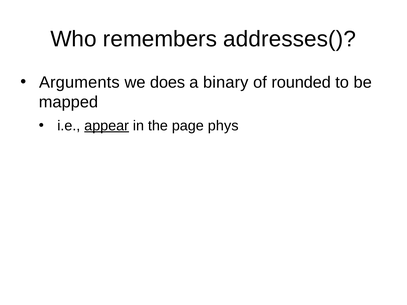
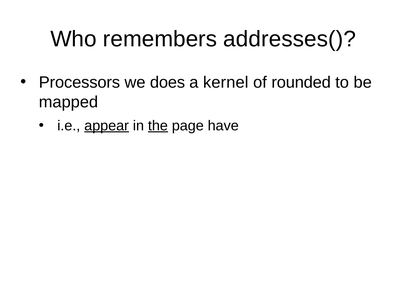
Arguments: Arguments -> Processors (79, 82)
binary: binary -> kernel (226, 82)
the underline: none -> present (158, 126)
phys: phys -> have (223, 126)
